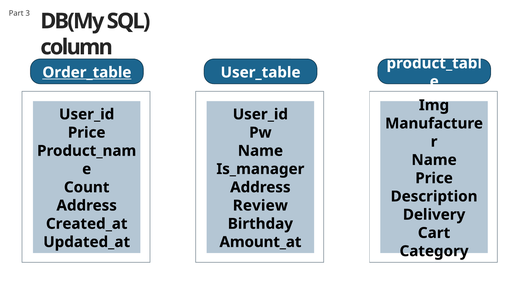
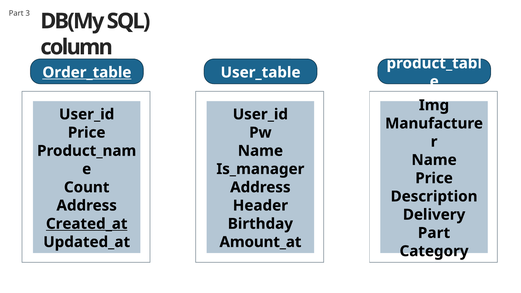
Review: Review -> Header (260, 206)
Created_at underline: none -> present (87, 224)
Cart: Cart -> Part (434, 233)
